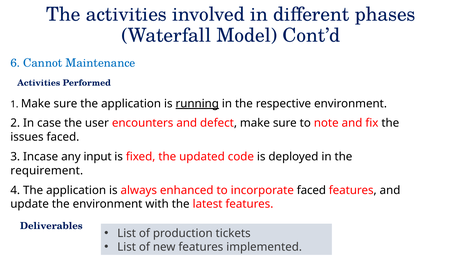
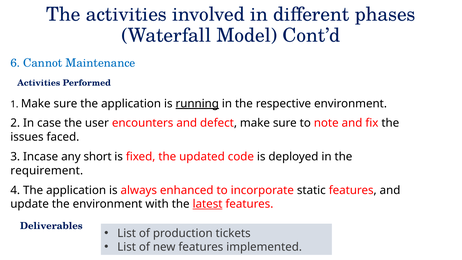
input: input -> short (98, 157)
incorporate faced: faced -> static (311, 190)
latest underline: none -> present (208, 204)
